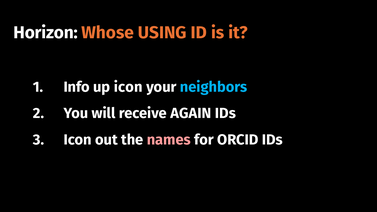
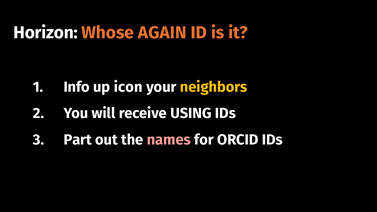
USING: USING -> AGAIN (162, 33)
neighbors colour: light blue -> yellow (214, 87)
AGAIN: AGAIN -> USING (191, 113)
Icon: Icon -> Part (78, 140)
